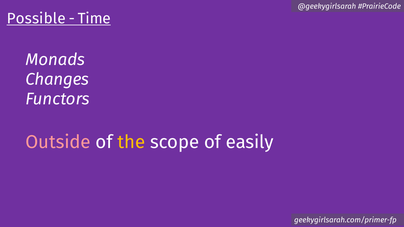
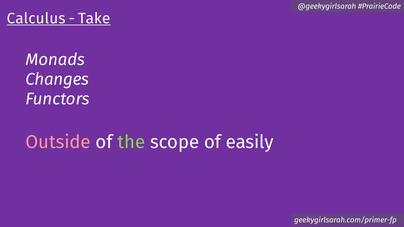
Possible: Possible -> Calculus (36, 18)
Time: Time -> Take (94, 18)
the colour: yellow -> light green (131, 142)
